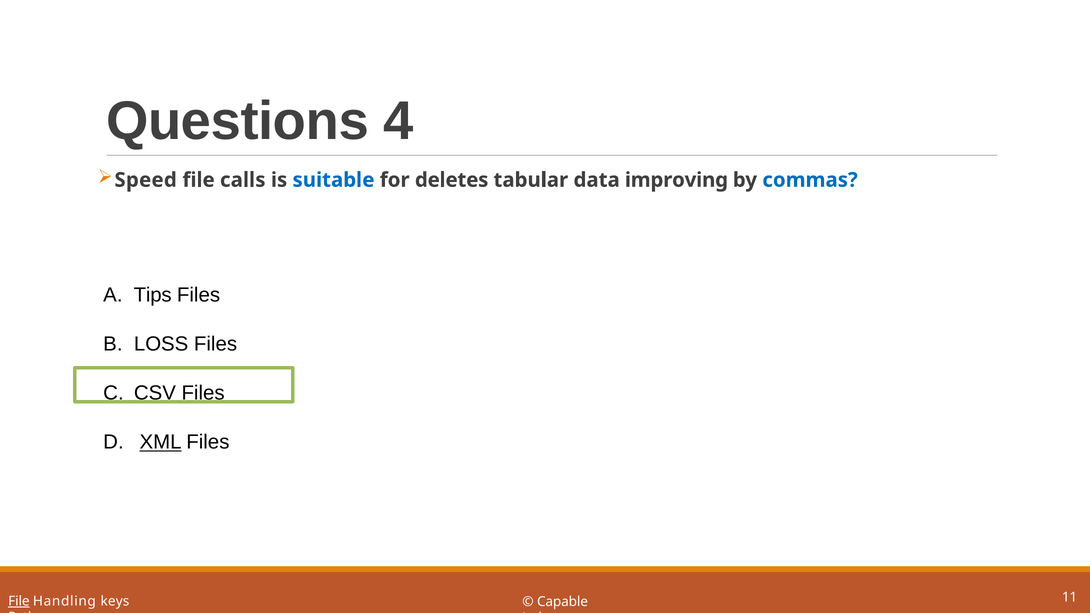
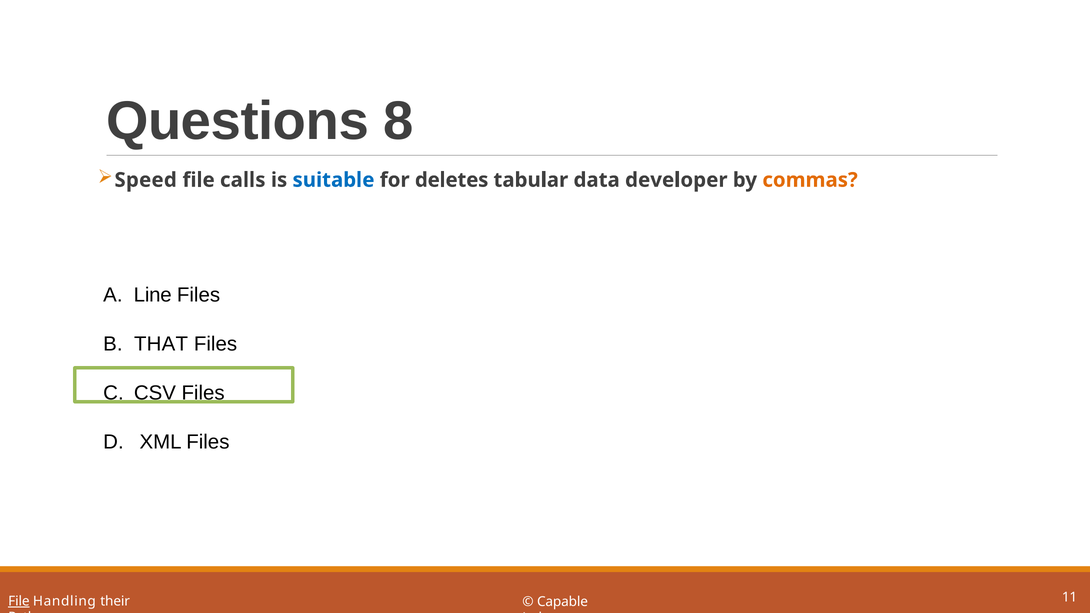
4: 4 -> 8 (398, 121)
improving: improving -> developer (676, 180)
commas colour: blue -> orange (810, 180)
Tips: Tips -> Line (153, 295)
LOSS: LOSS -> THAT (161, 344)
XML underline: present -> none (161, 442)
keys: keys -> their (115, 601)
